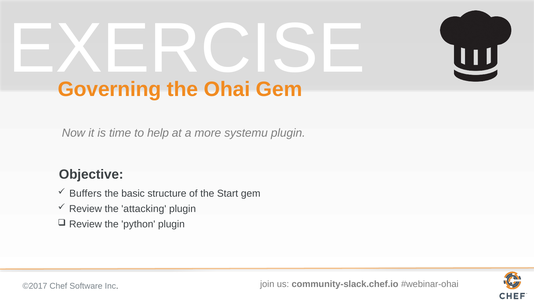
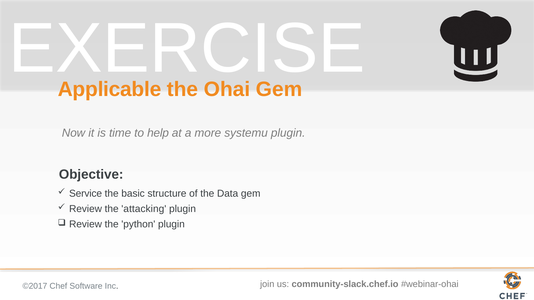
Governing: Governing -> Applicable (110, 89)
Buffers: Buffers -> Service (86, 194)
Start: Start -> Data (228, 194)
